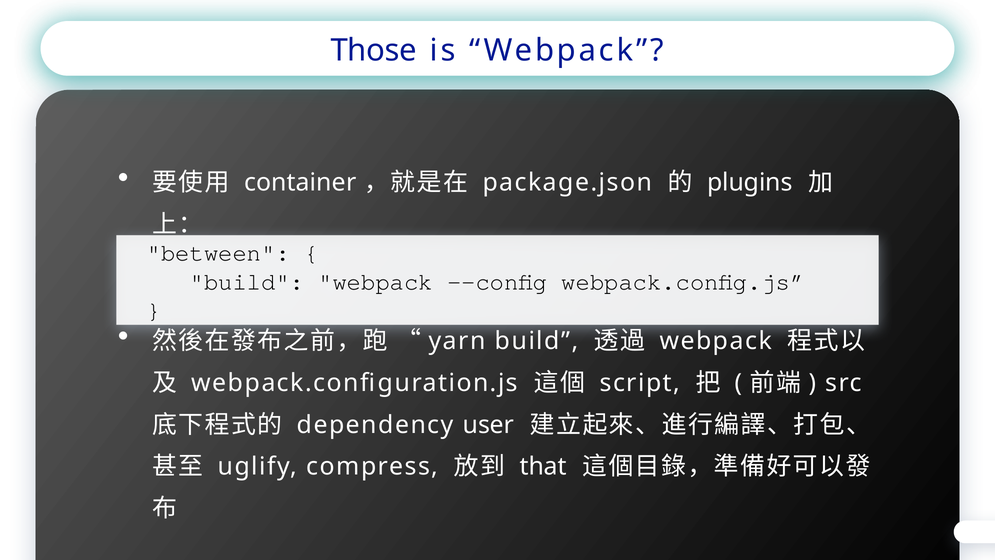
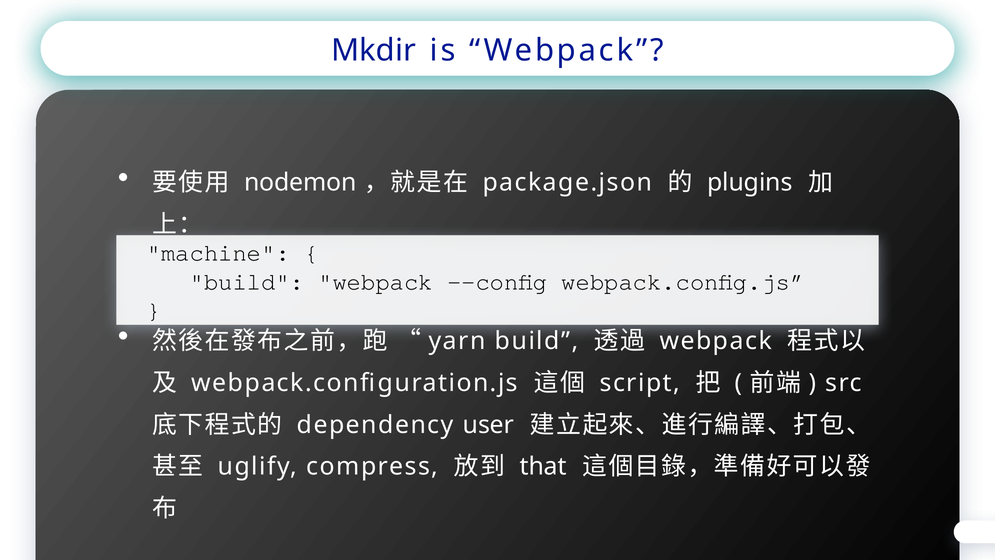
Those: Those -> Mkdir (374, 51)
container: container -> nodemon (300, 182)
between: between -> machine (218, 253)
